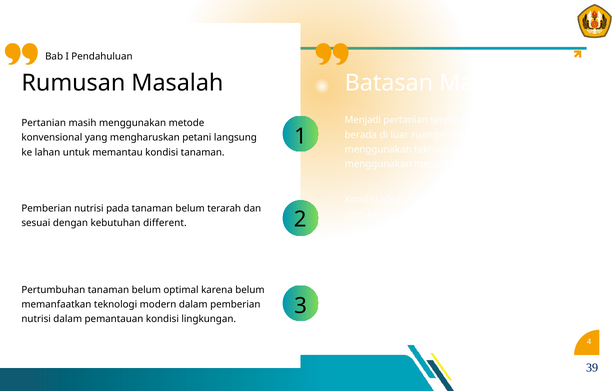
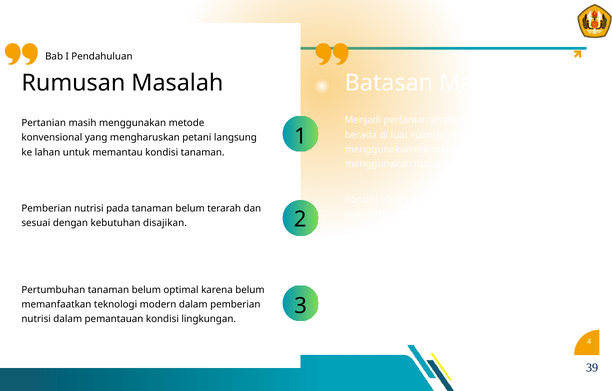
different: different -> disajikan (165, 223)
